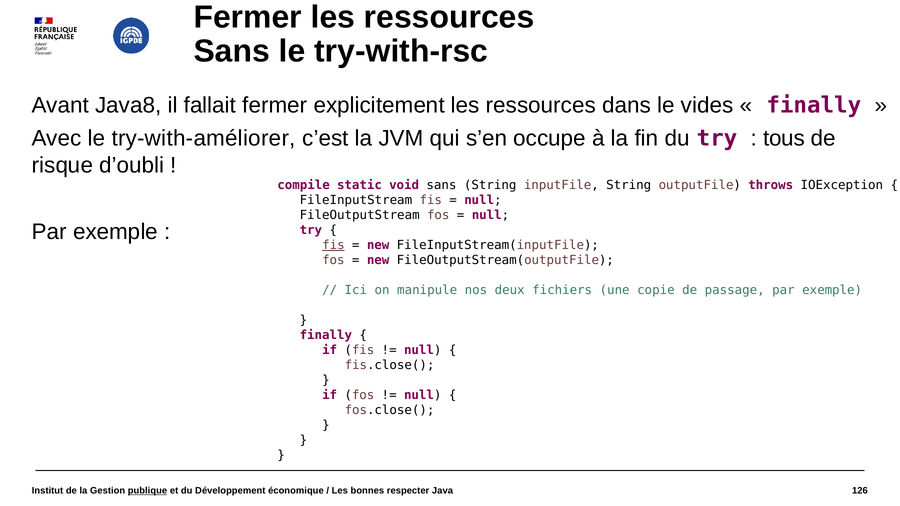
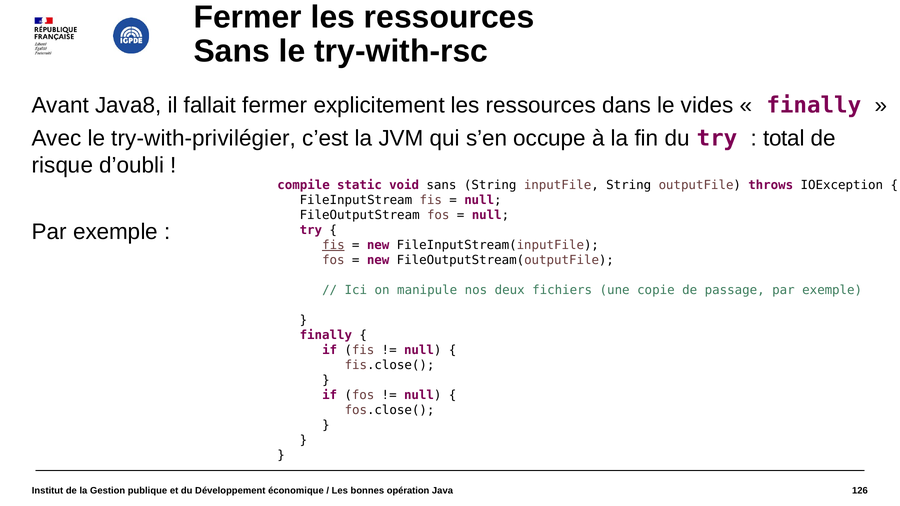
try-with-améliorer: try-with-améliorer -> try-with-privilégier (204, 138)
tous: tous -> total (784, 138)
publique underline: present -> none (147, 491)
respecter: respecter -> opération (408, 491)
